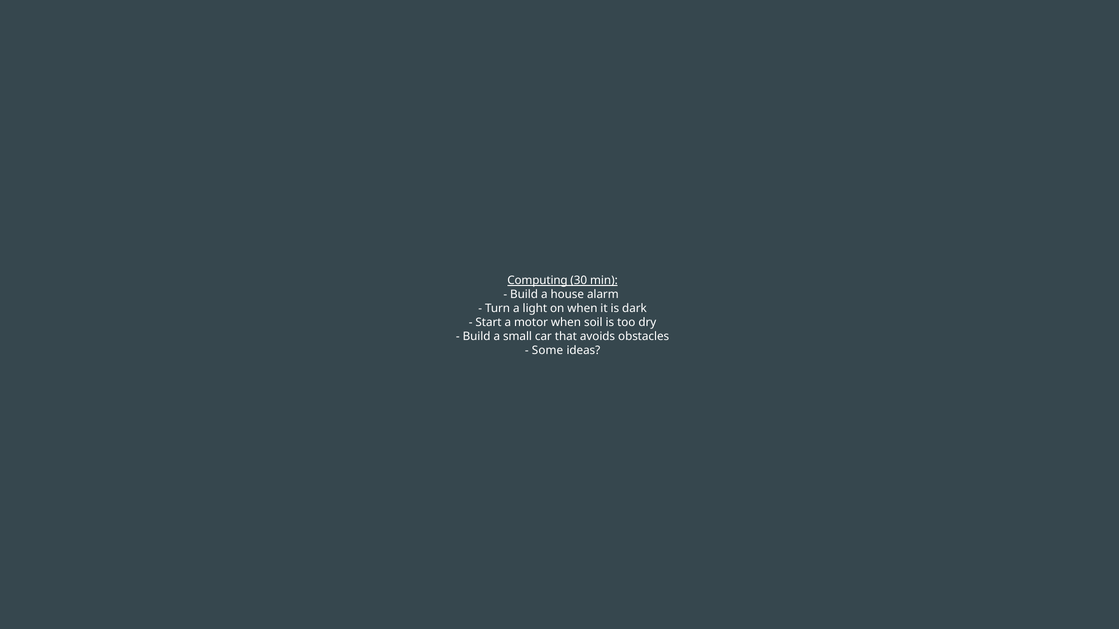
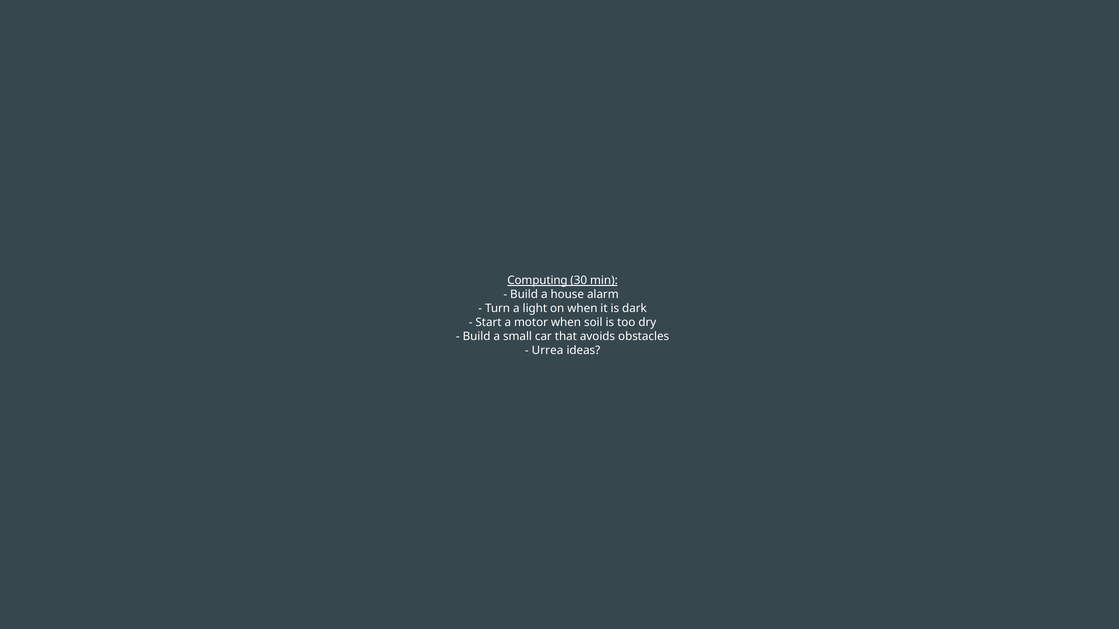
Some: Some -> Urrea (548, 351)
